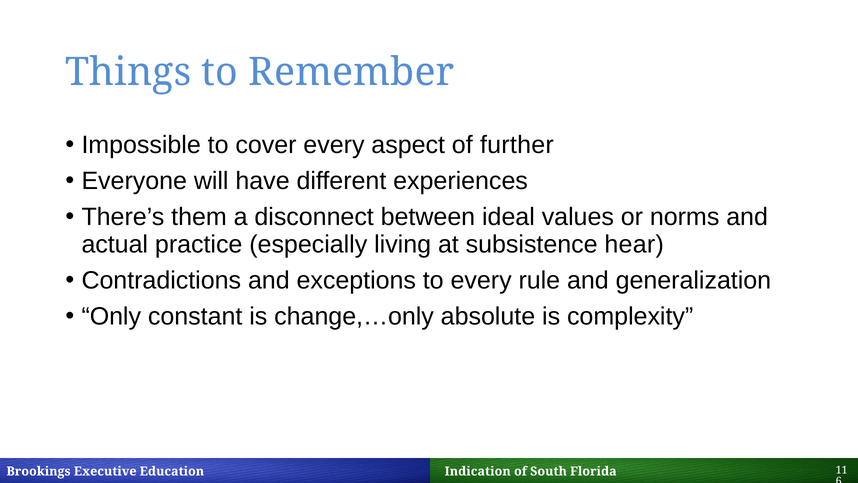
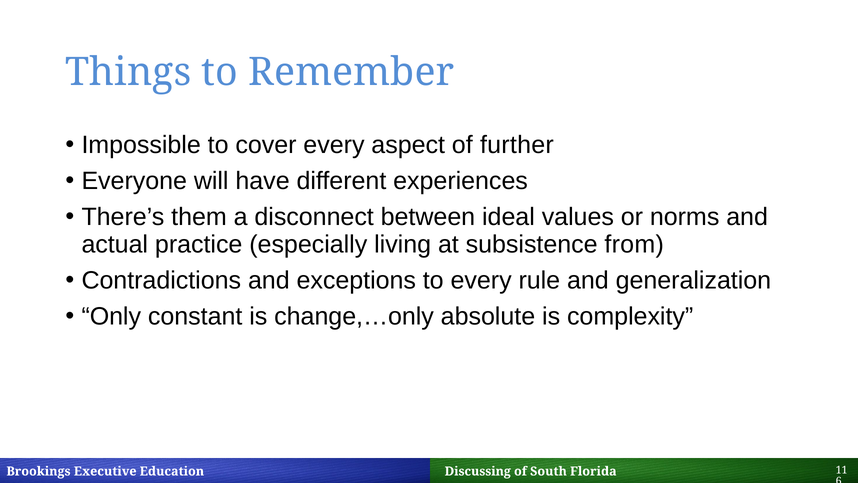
hear: hear -> from (634, 244)
Indication: Indication -> Discussing (478, 471)
